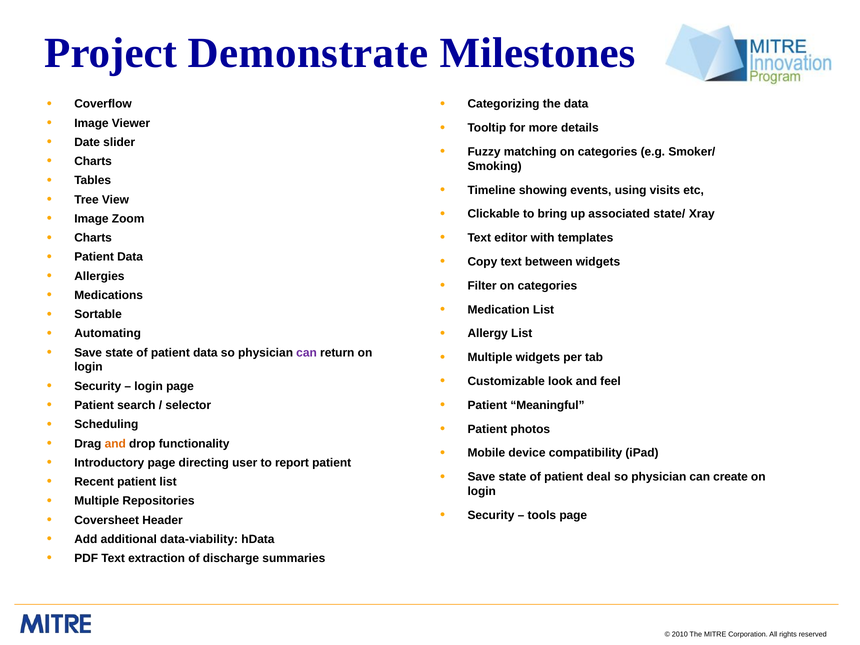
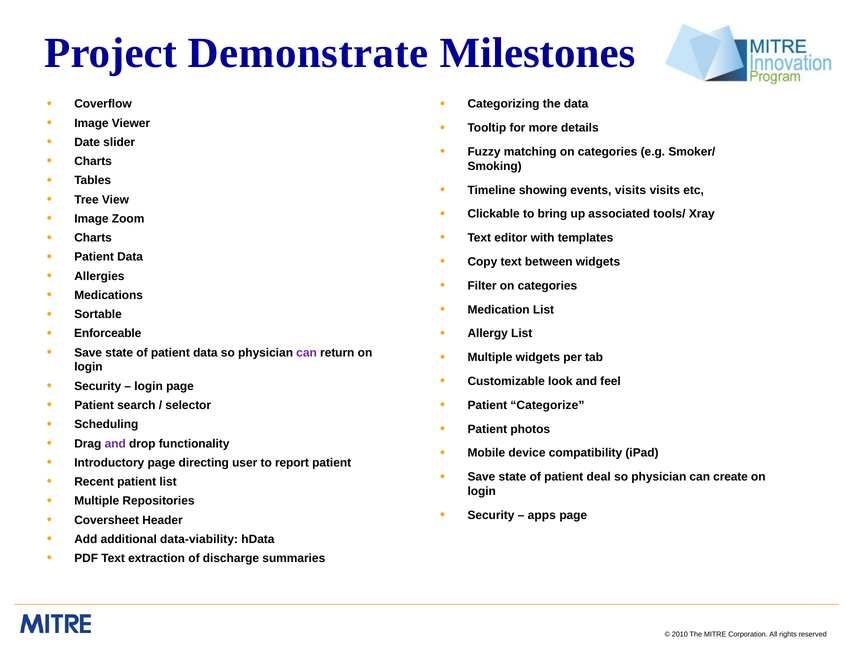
events using: using -> visits (631, 190)
state/: state/ -> tools/ (669, 214)
Automating: Automating -> Enforceable (108, 334)
Meaningful: Meaningful -> Categorize (547, 405)
and colour: orange -> purple (115, 444)
tools: tools -> apps (542, 515)
